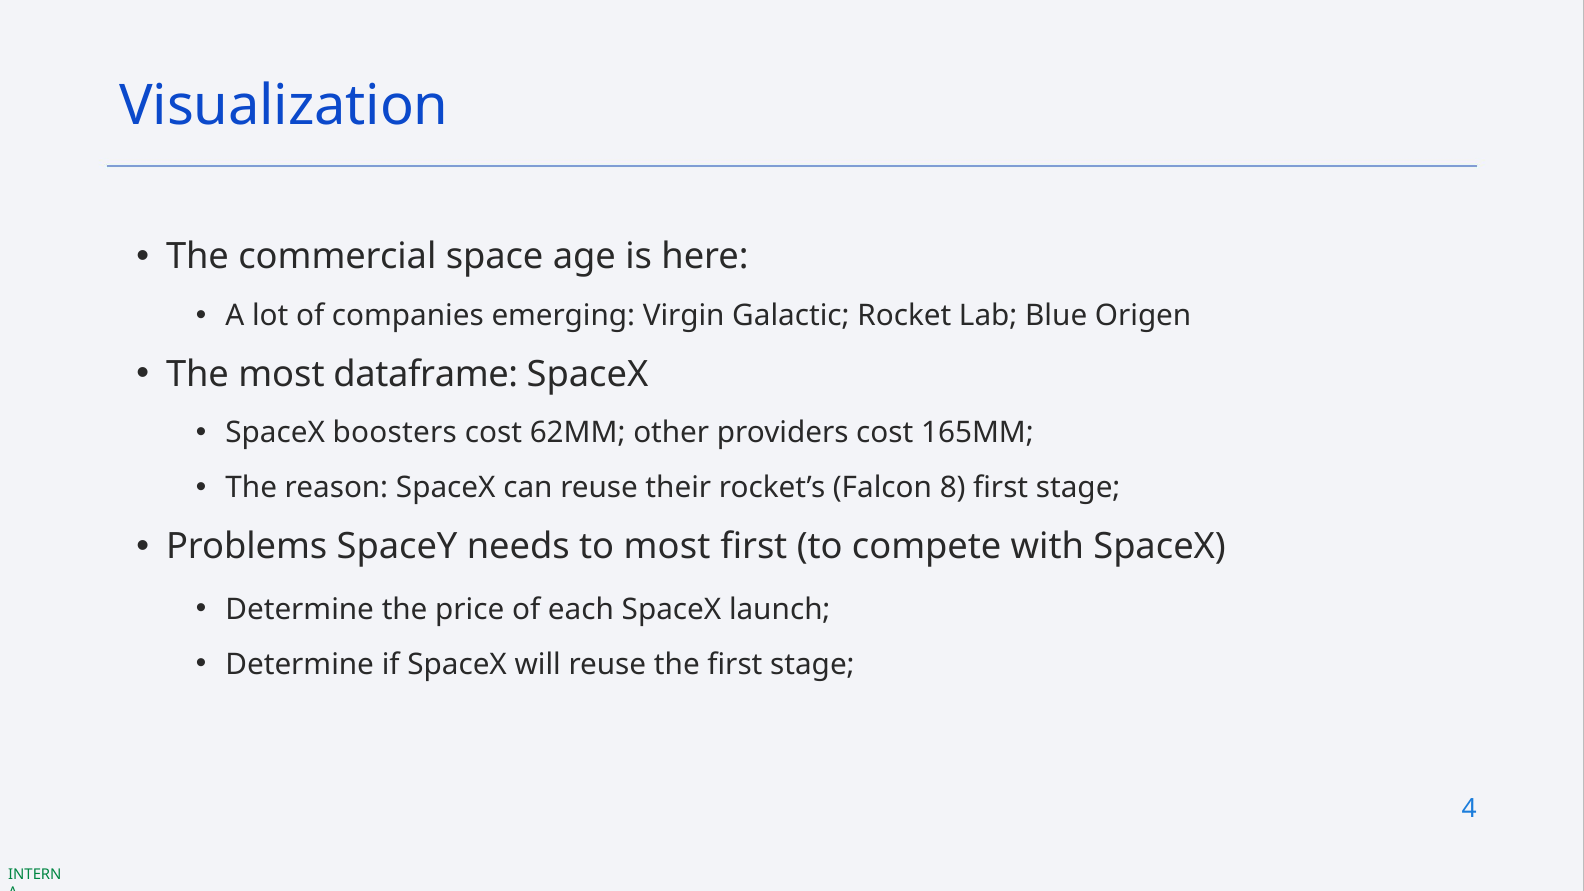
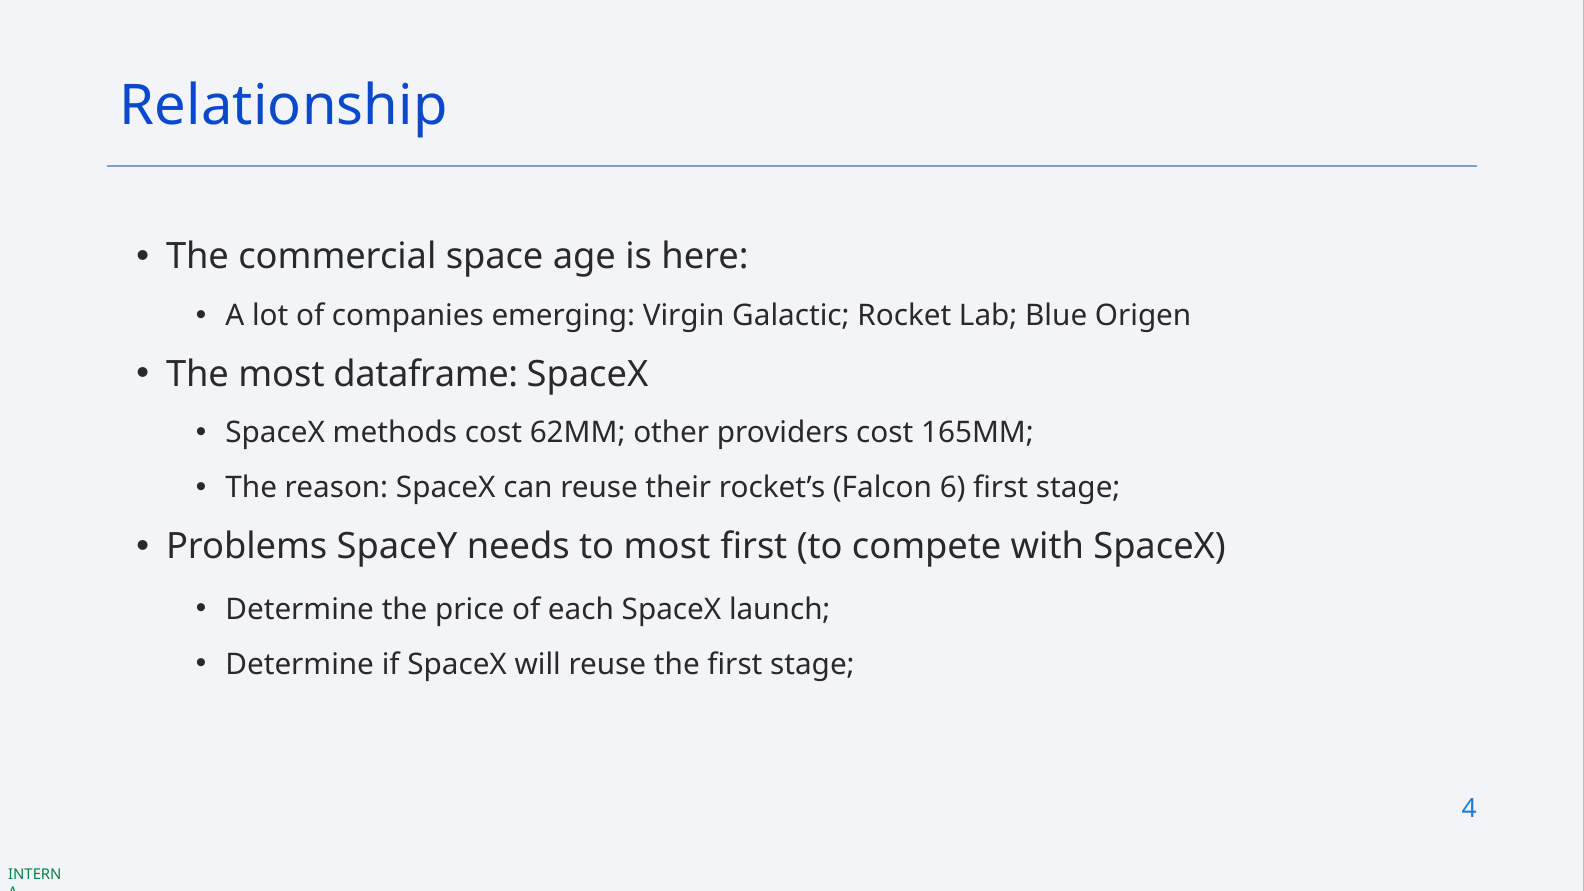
Visualization: Visualization -> Relationship (284, 106)
boosters: boosters -> methods (395, 433)
8: 8 -> 6 (953, 488)
